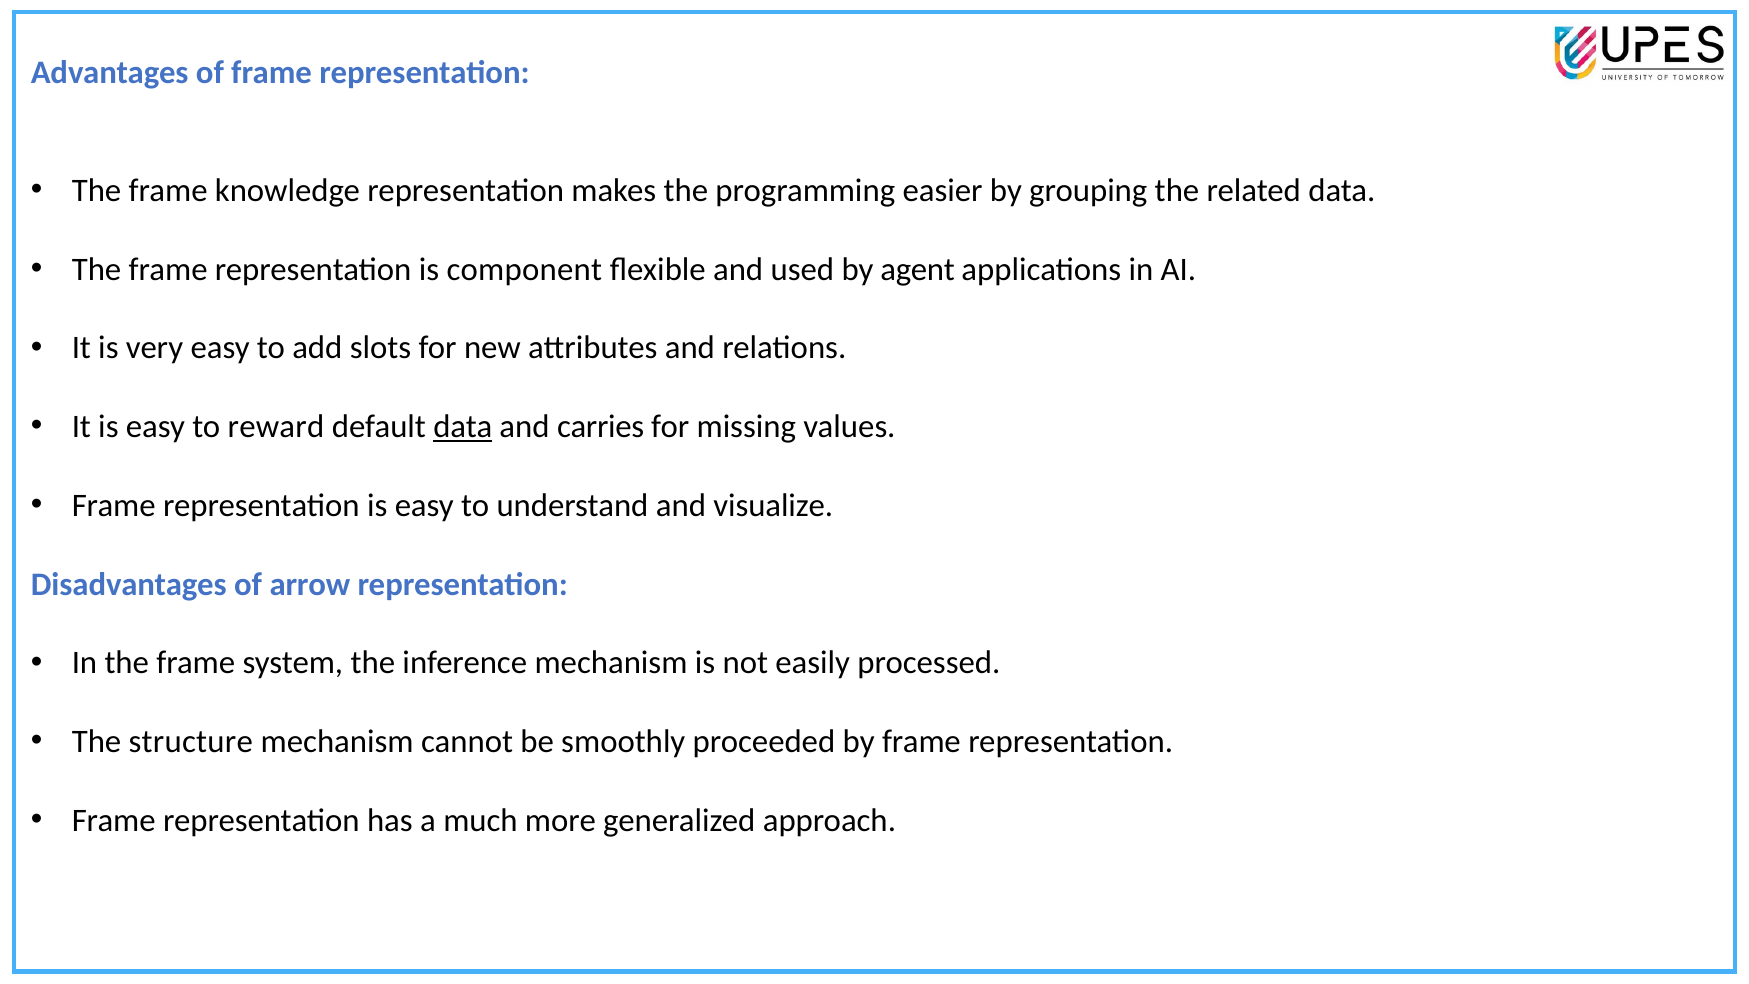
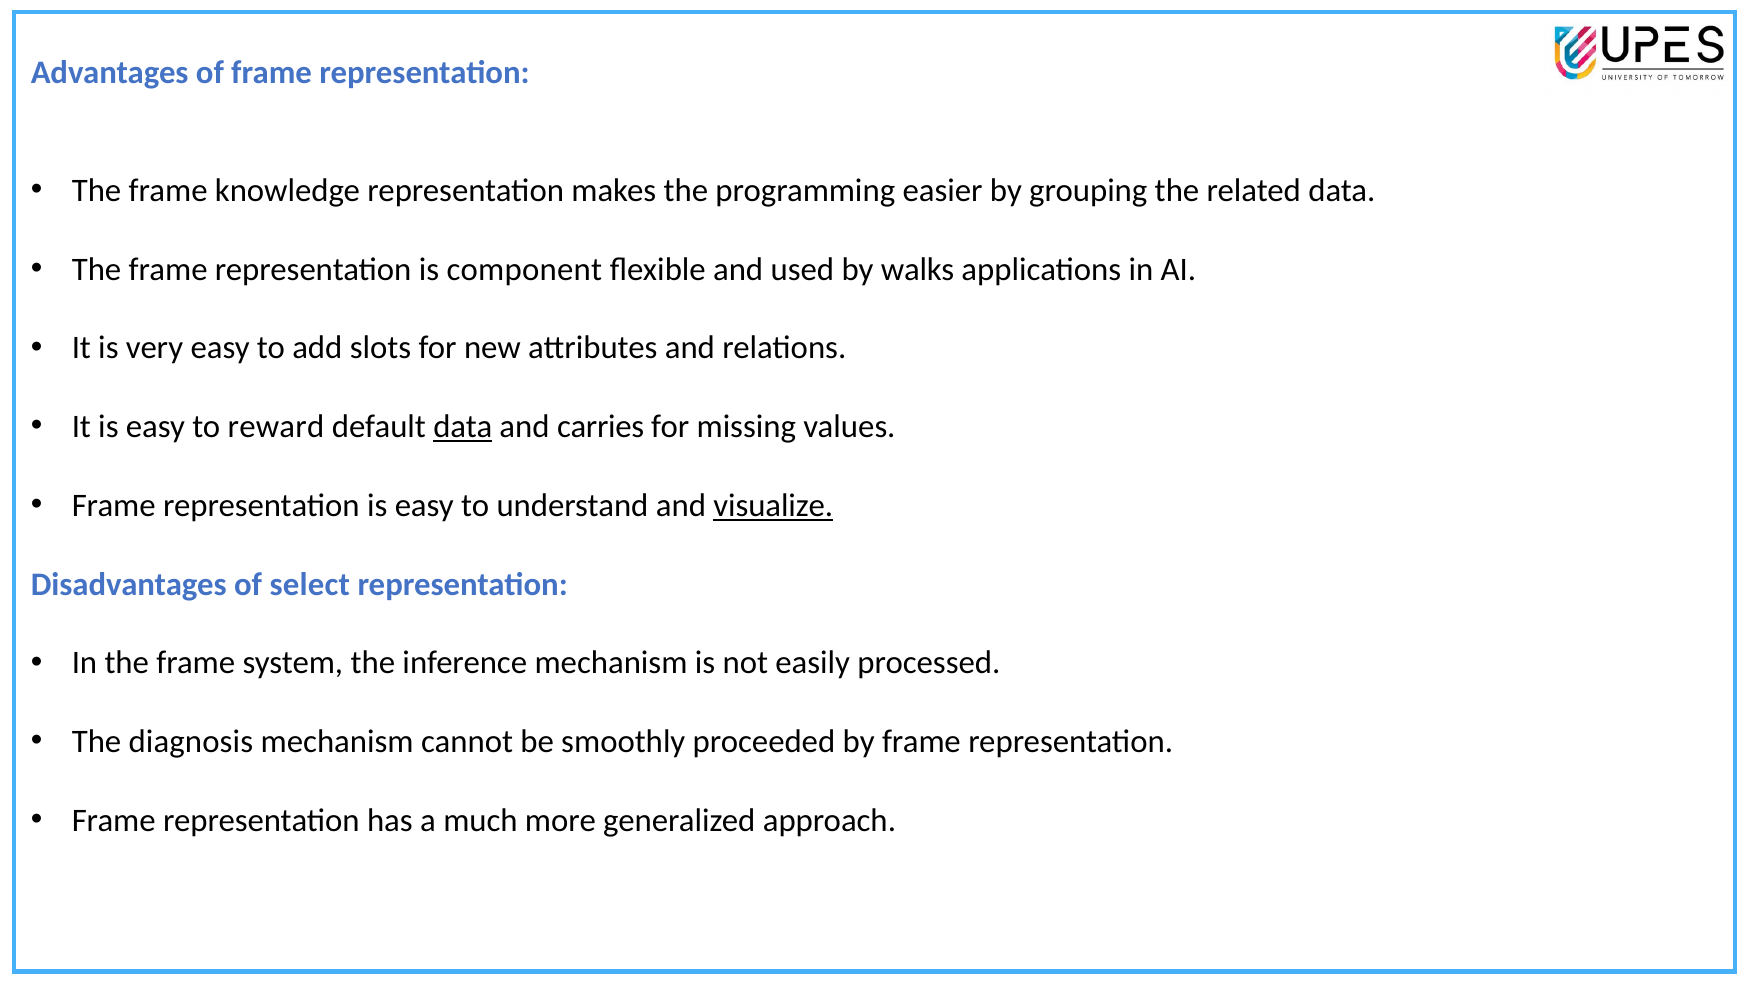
agent: agent -> walks (918, 269)
visualize underline: none -> present (773, 505)
arrow: arrow -> select (310, 584)
structure: structure -> diagnosis (191, 742)
